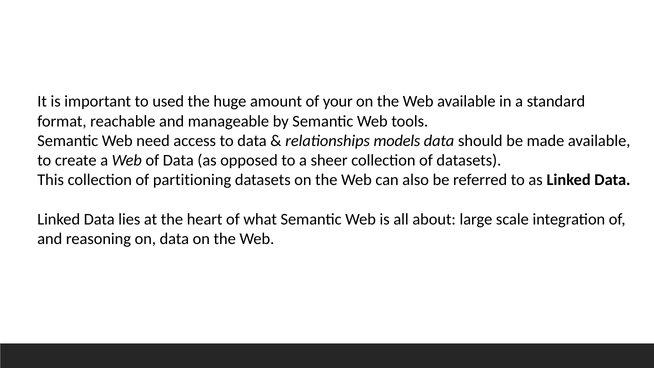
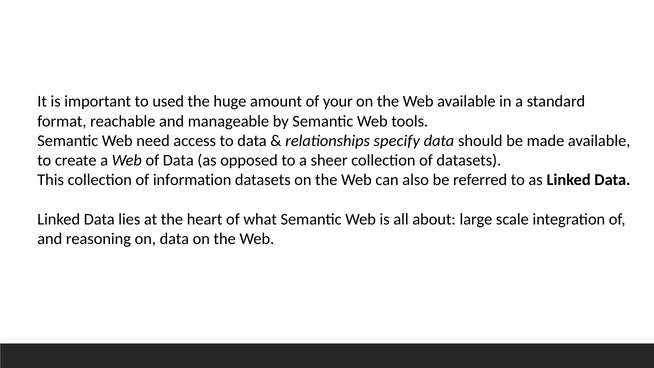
models: models -> specify (397, 141)
partitioning: partitioning -> information (192, 180)
